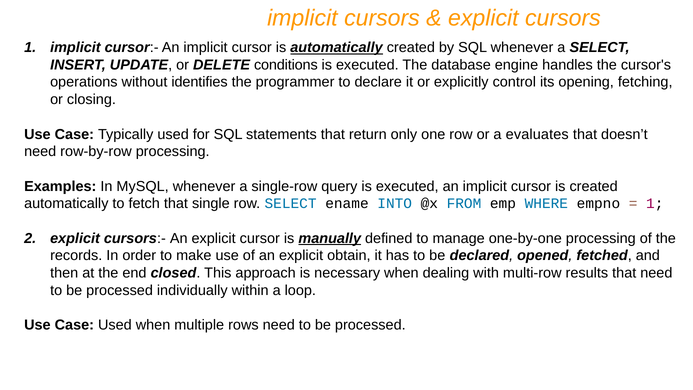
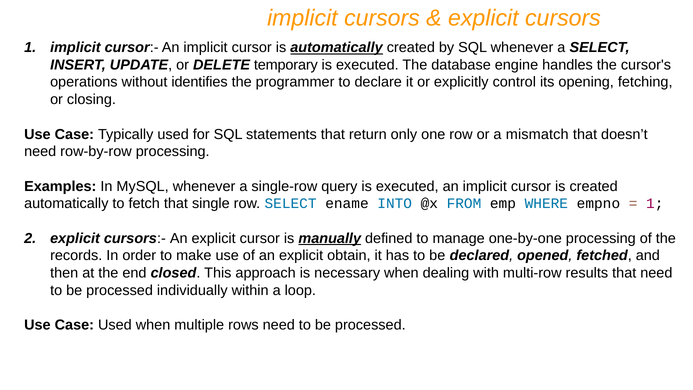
conditions: conditions -> temporary (286, 65)
evaluates: evaluates -> mismatch (537, 134)
